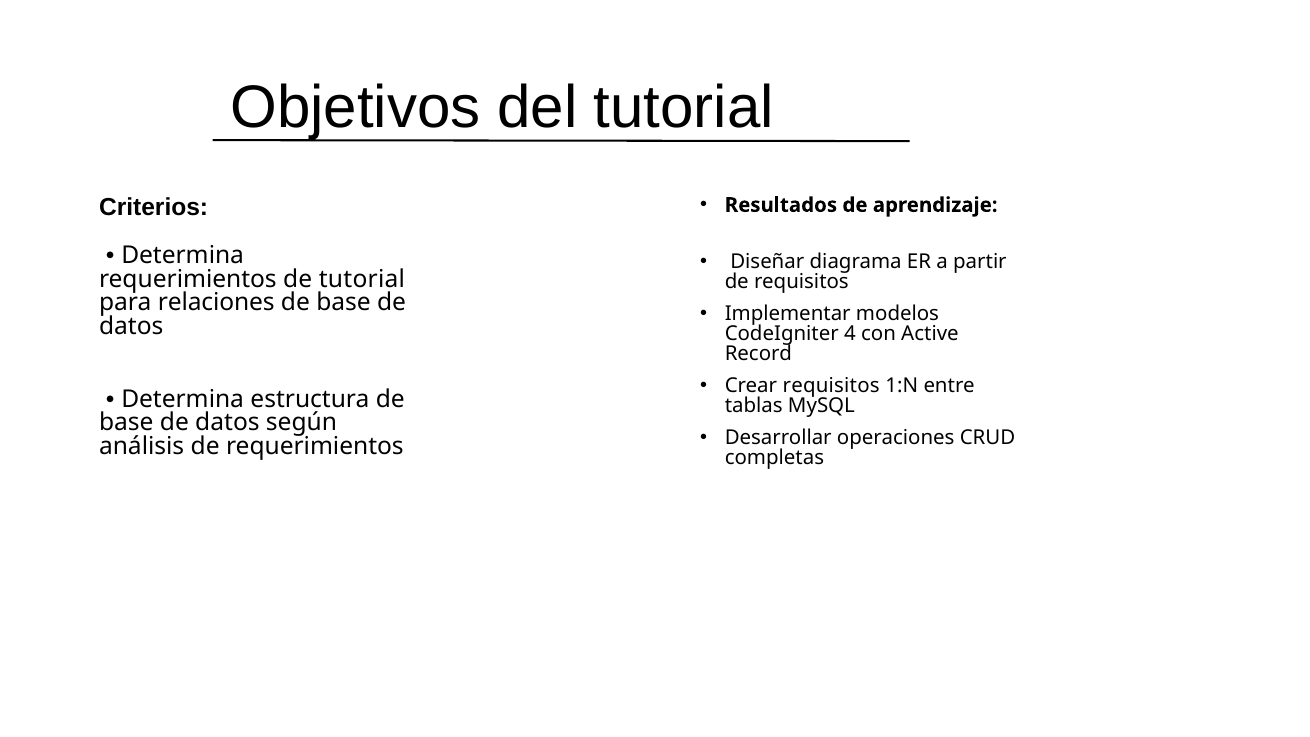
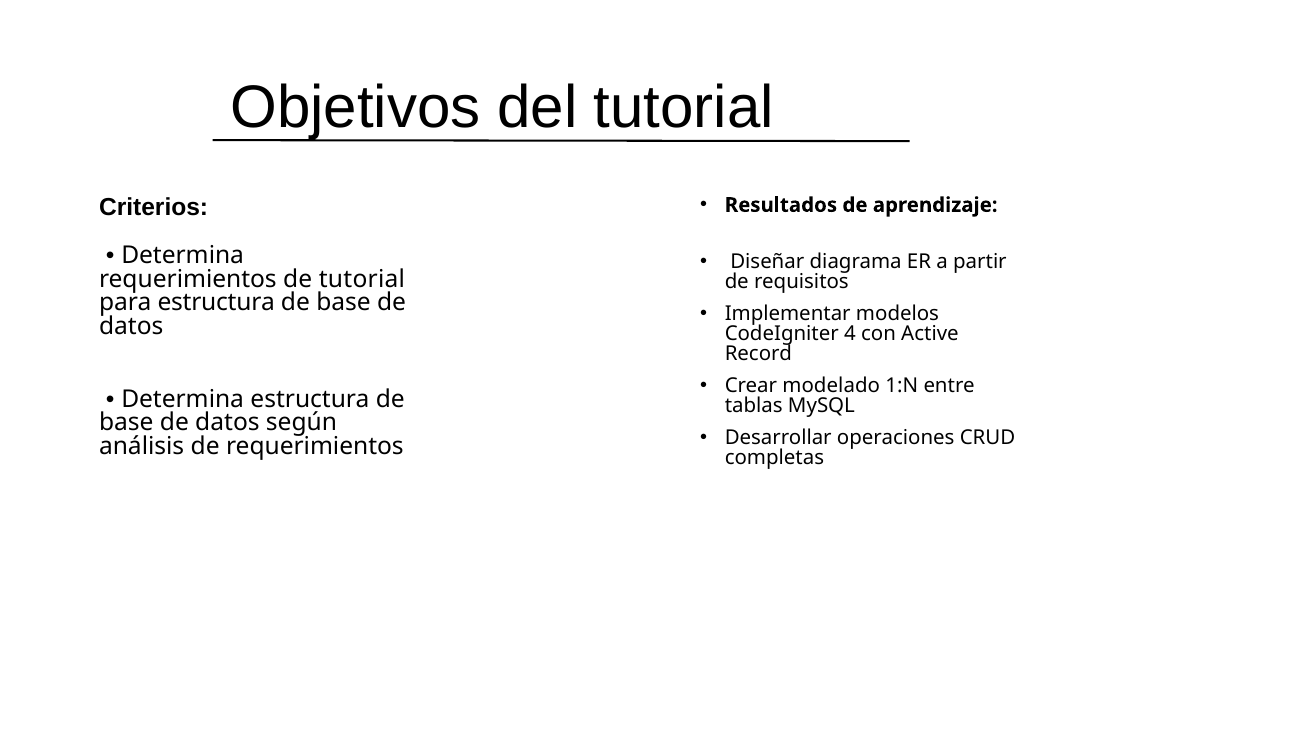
para relaciones: relaciones -> estructura (216, 303)
Crear requisitos: requisitos -> modelado (831, 386)
